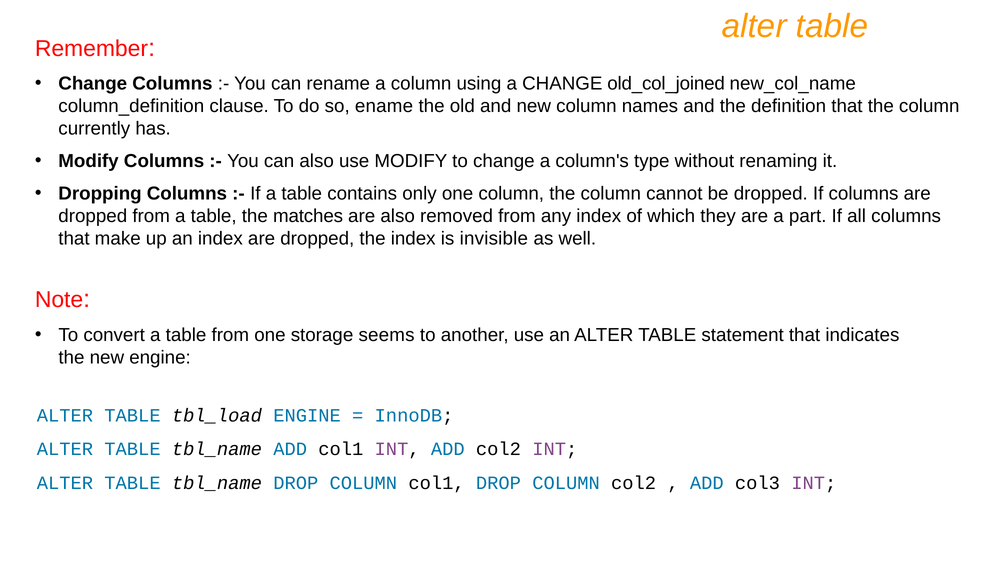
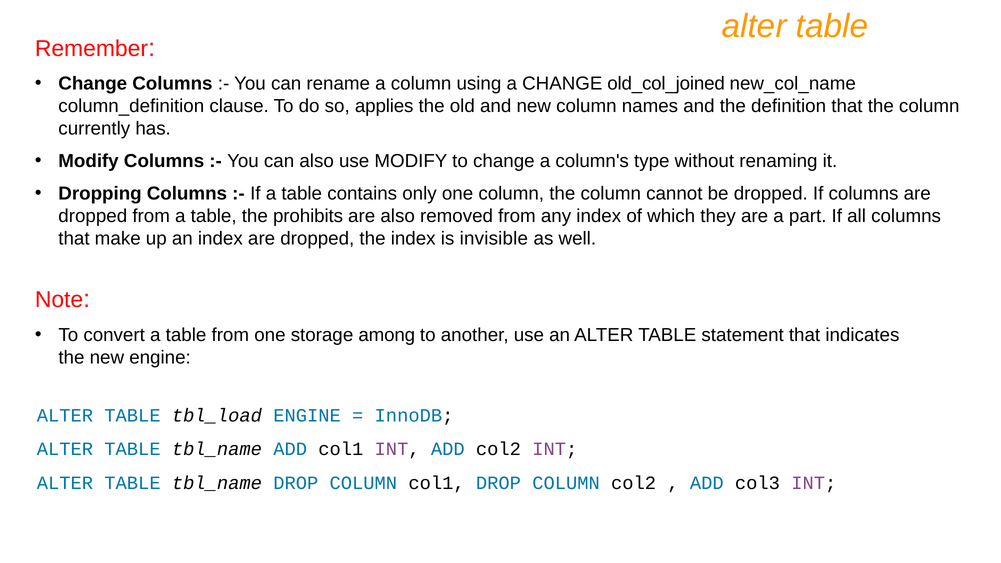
ename: ename -> applies (384, 106)
matches: matches -> prohibits (308, 216)
seems: seems -> among (387, 335)
